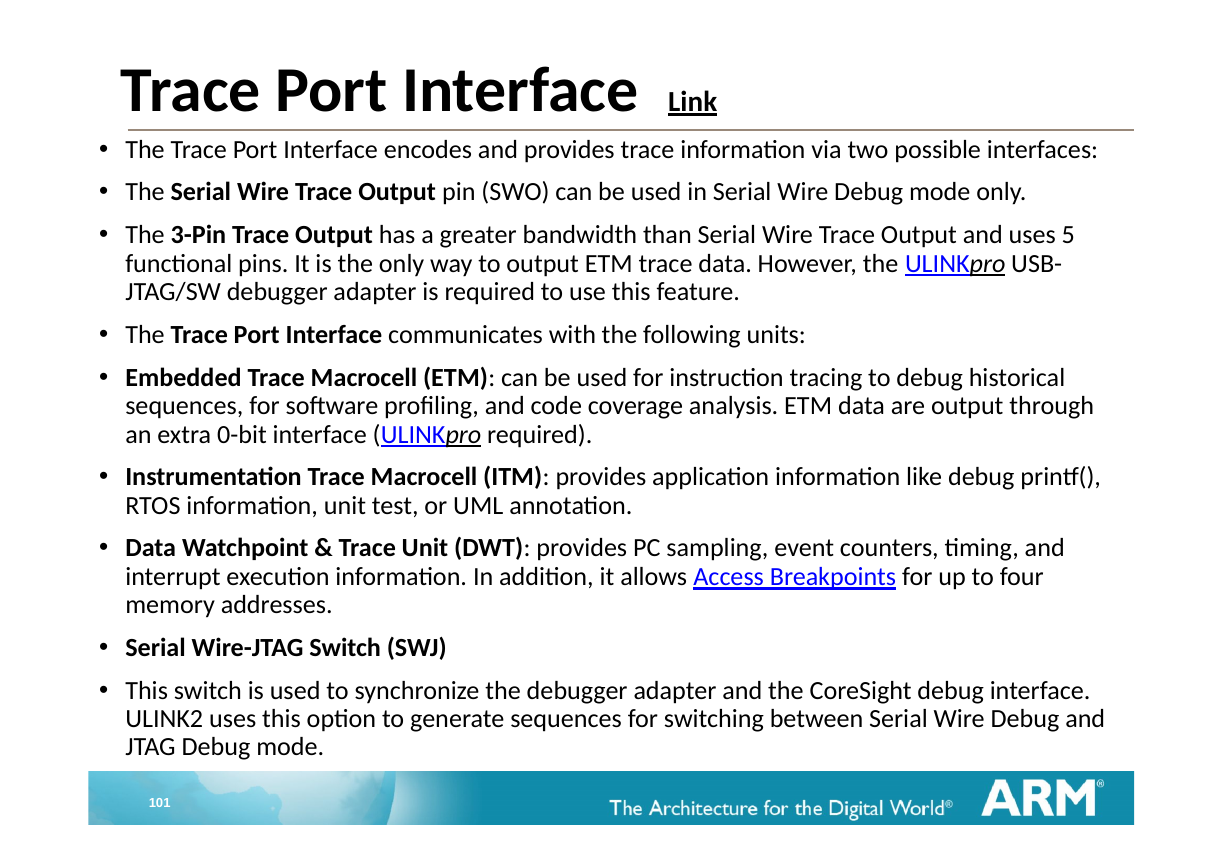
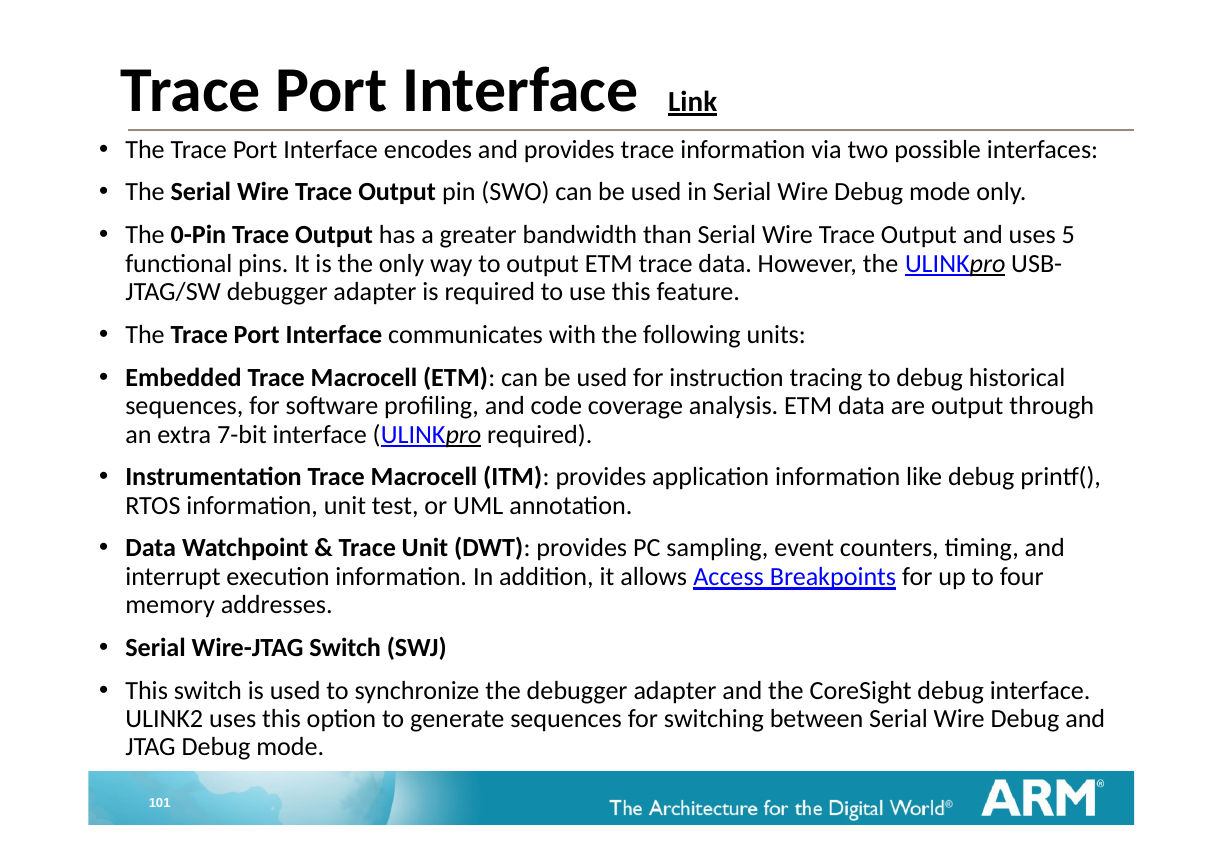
3-Pin: 3-Pin -> 0-Pin (198, 235)
0-bit: 0-bit -> 7-bit (242, 435)
